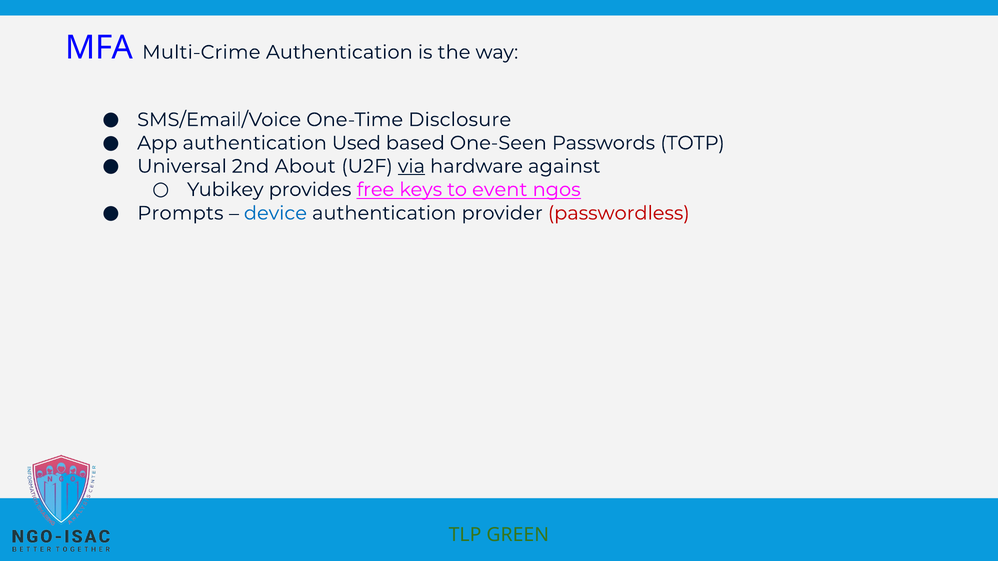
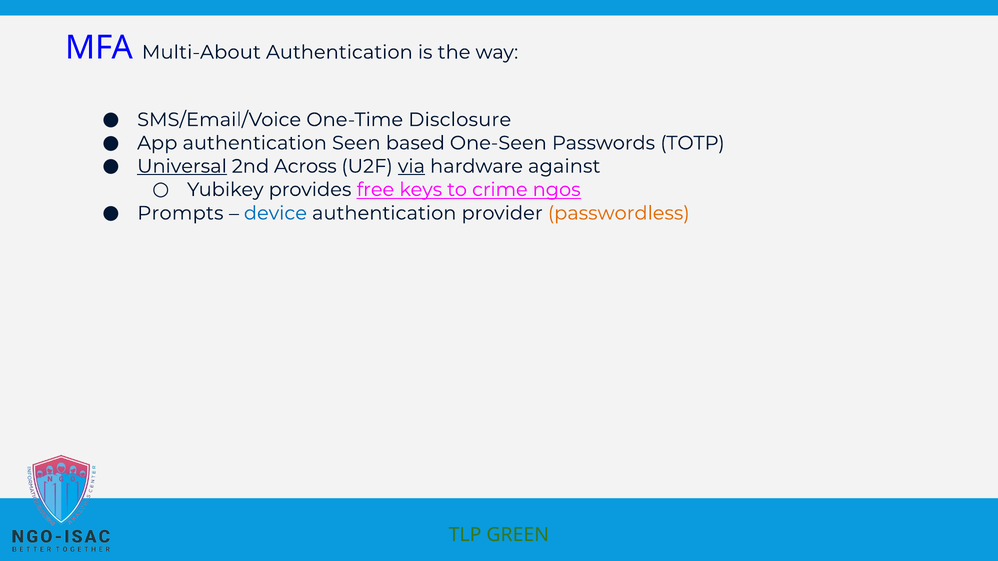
Multi-Crime: Multi-Crime -> Multi-About (201, 52)
Used: Used -> Seen (356, 143)
Universal underline: none -> present (182, 166)
About: About -> Across (305, 166)
event: event -> crime (500, 190)
passwordless colour: red -> orange (619, 213)
